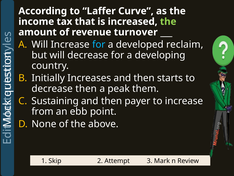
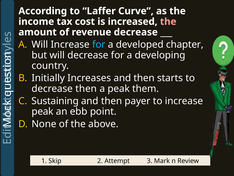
that: that -> cost (85, 22)
the colour: light green -> pink (168, 22)
revenue turnover: turnover -> decrease (136, 32)
reclaim: reclaim -> chapter (185, 44)
from: from -> peak (43, 111)
